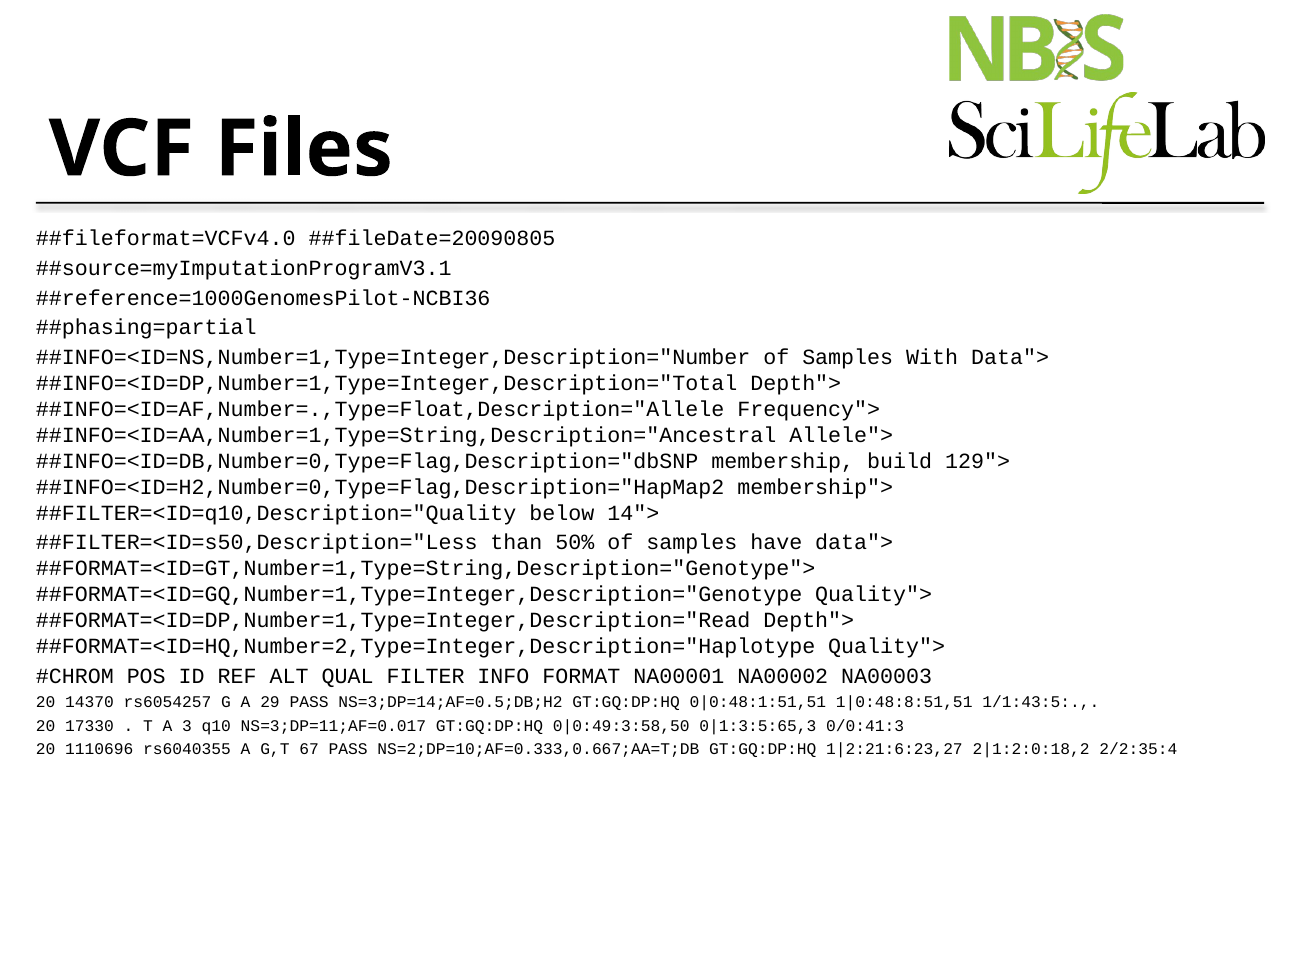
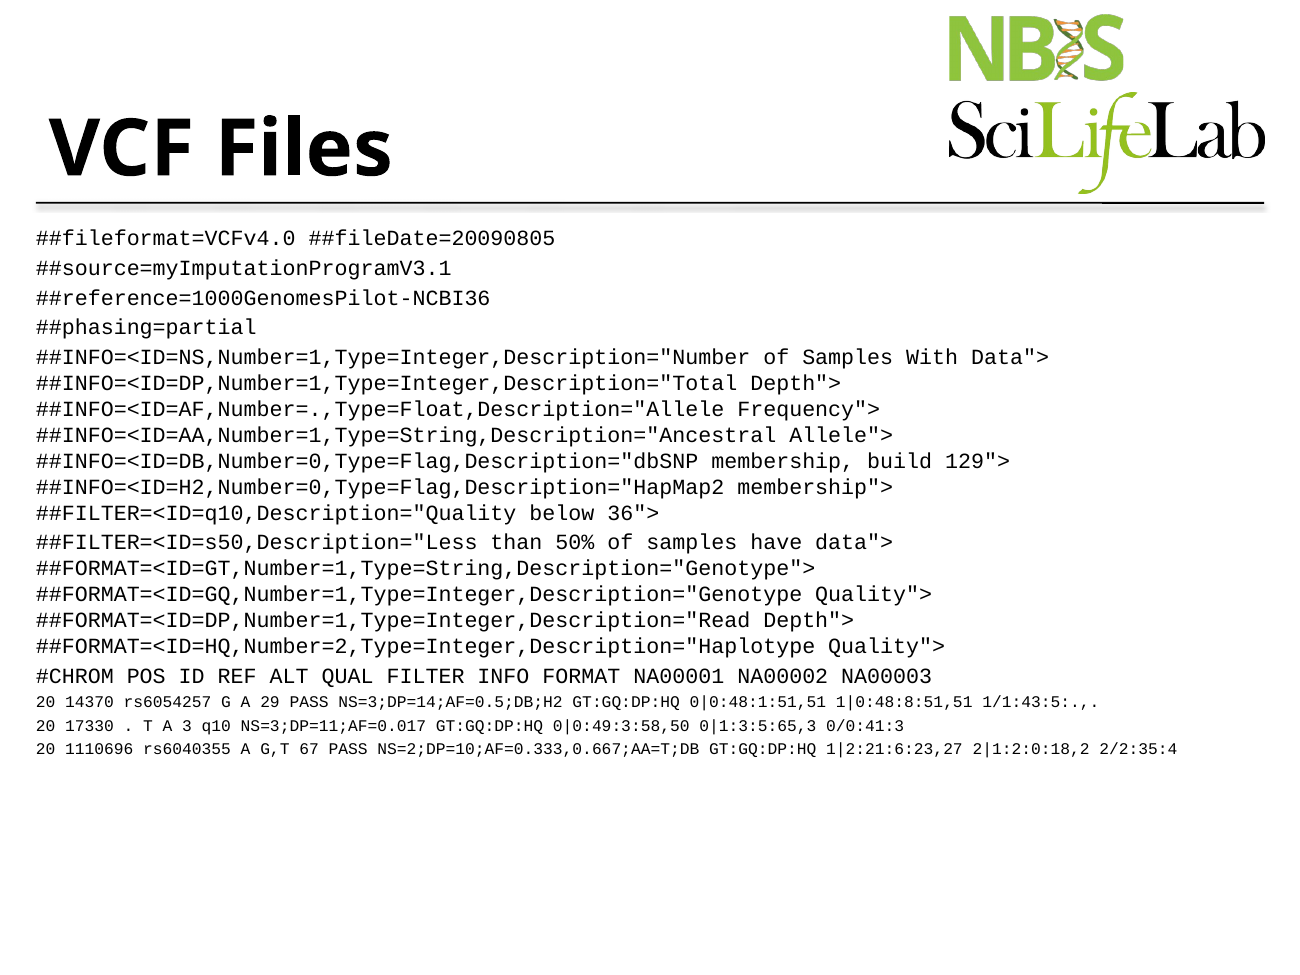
14">: 14"> -> 36"> (633, 513)
